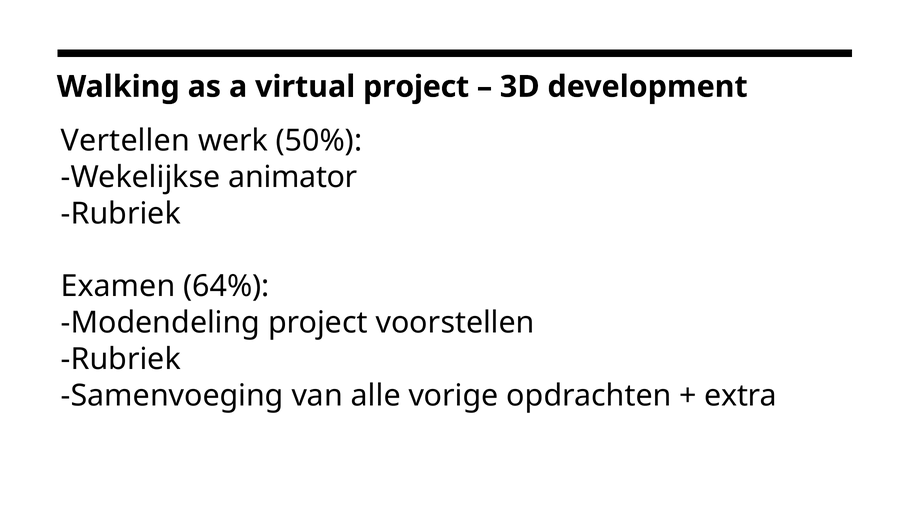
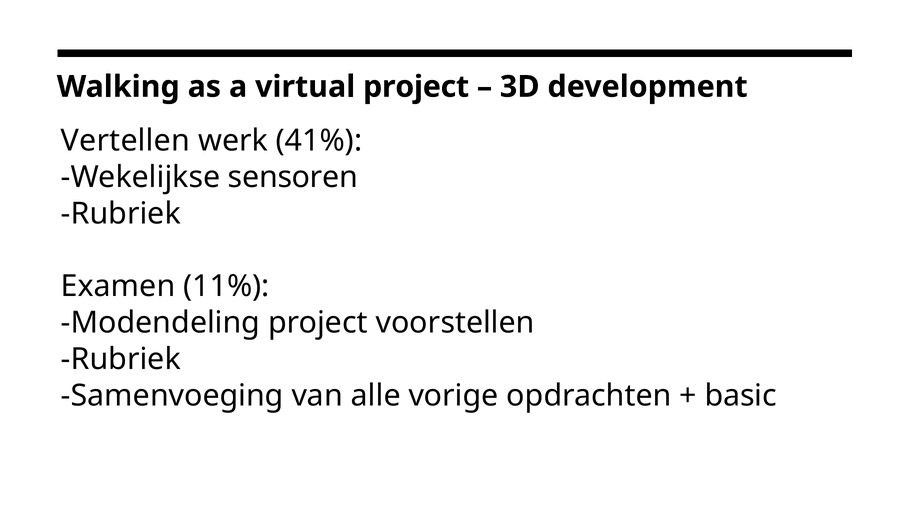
50%: 50% -> 41% (319, 141)
animator: animator -> sensoren (293, 177)
64%: 64% -> 11% (226, 286)
extra: extra -> basic (741, 396)
